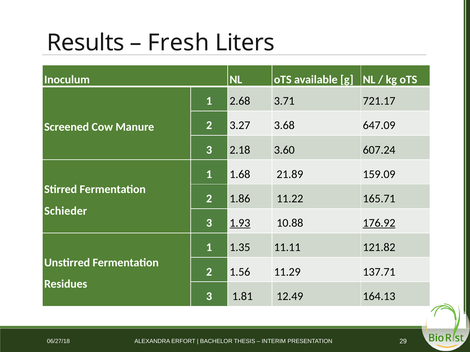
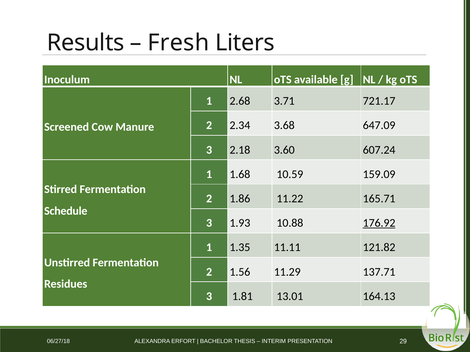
3.27: 3.27 -> 2.34 (240, 126)
21.89: 21.89 -> 10.59 (290, 174)
Schieder: Schieder -> Schedule (66, 211)
1.93 underline: present -> none (240, 223)
12.49: 12.49 -> 13.01 (290, 297)
